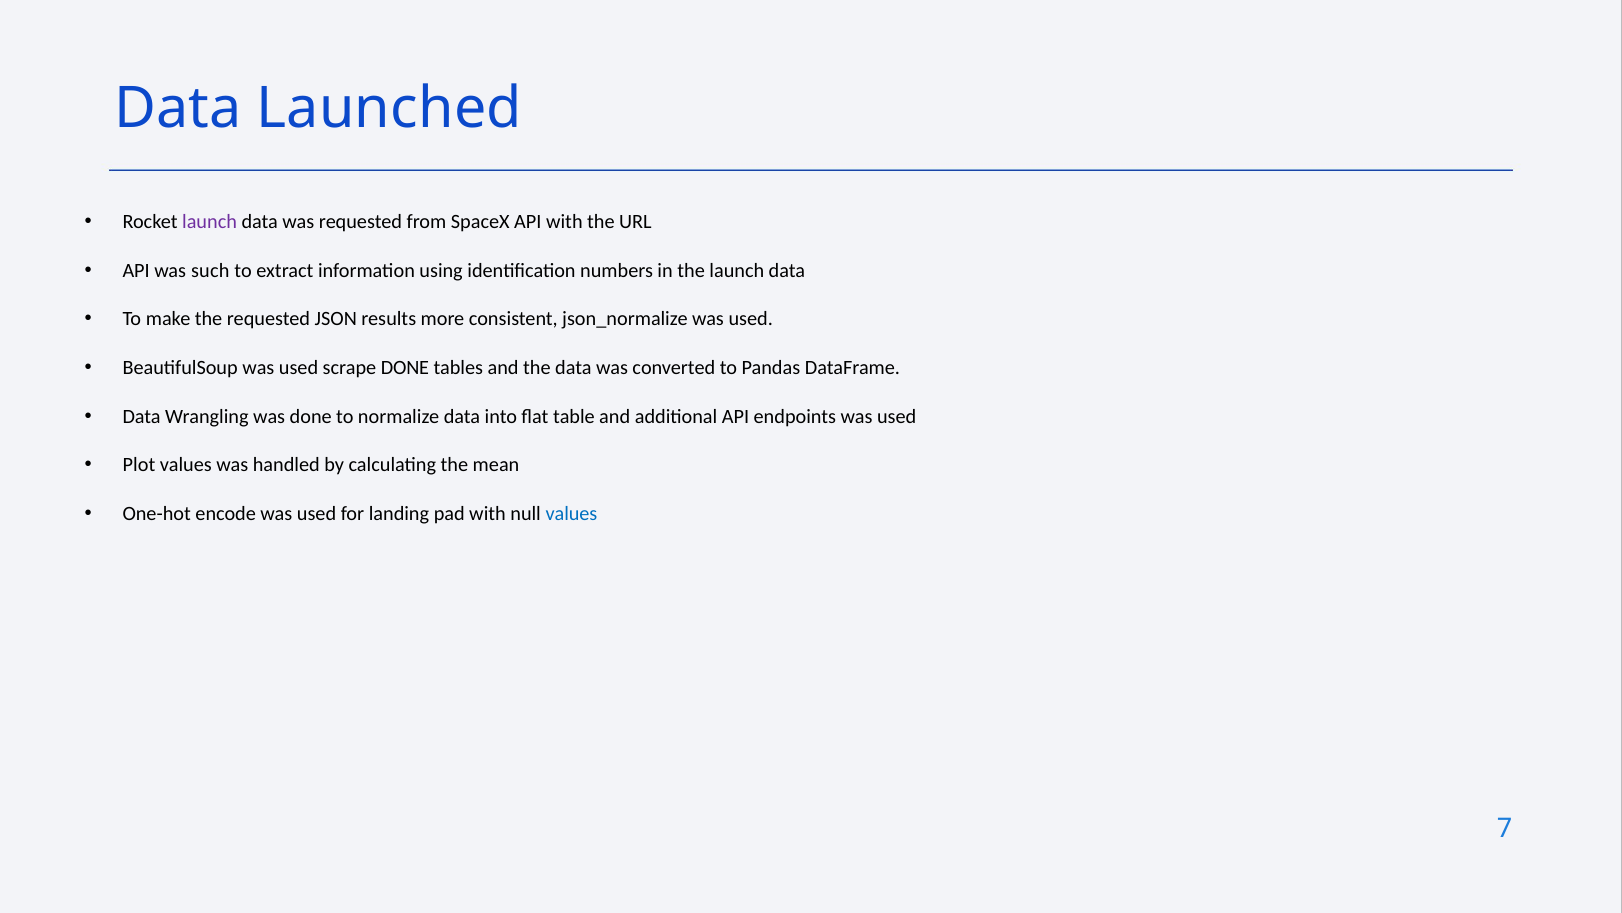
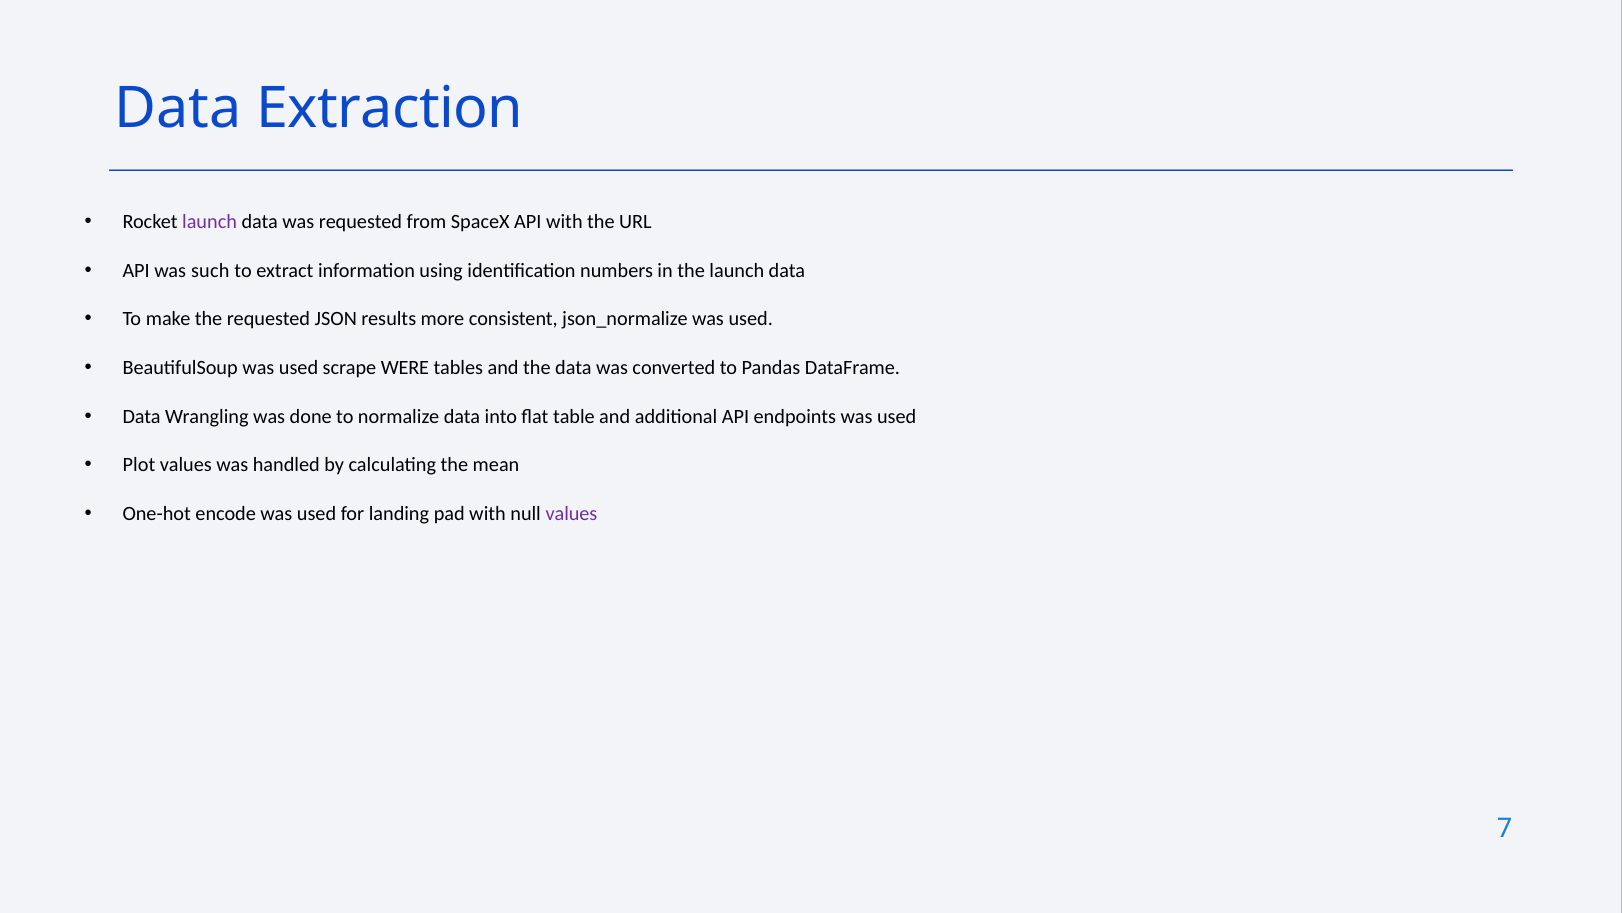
Launched: Launched -> Extraction (390, 108)
scrape DONE: DONE -> WERE (405, 368)
values colour: blue -> purple (571, 514)
